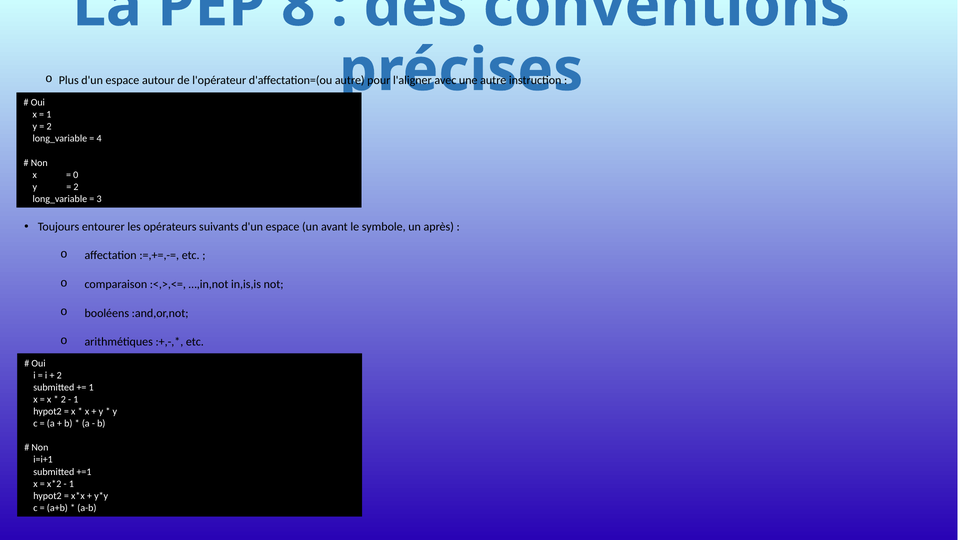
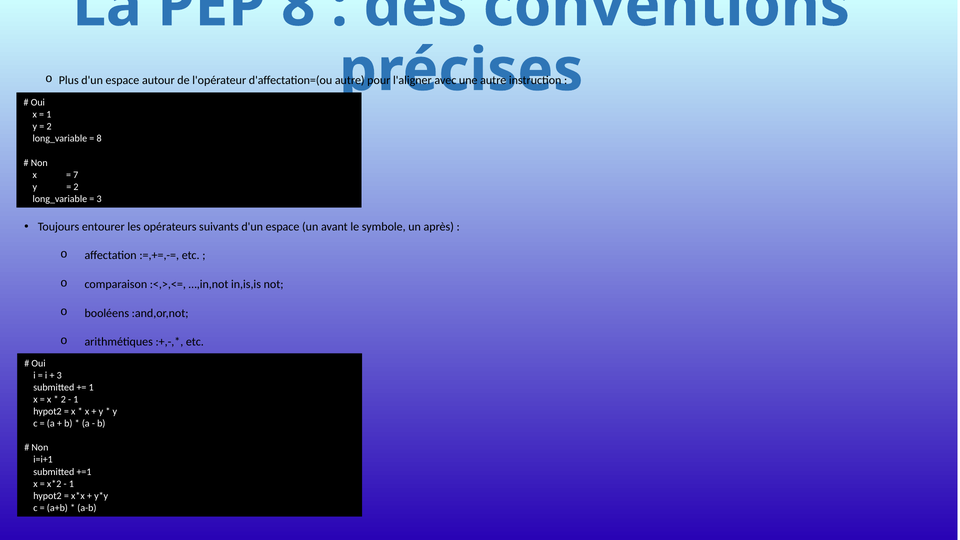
4: 4 -> 8 (99, 139)
0: 0 -> 7 (76, 175)
2: 2 -> 3 (59, 376)
